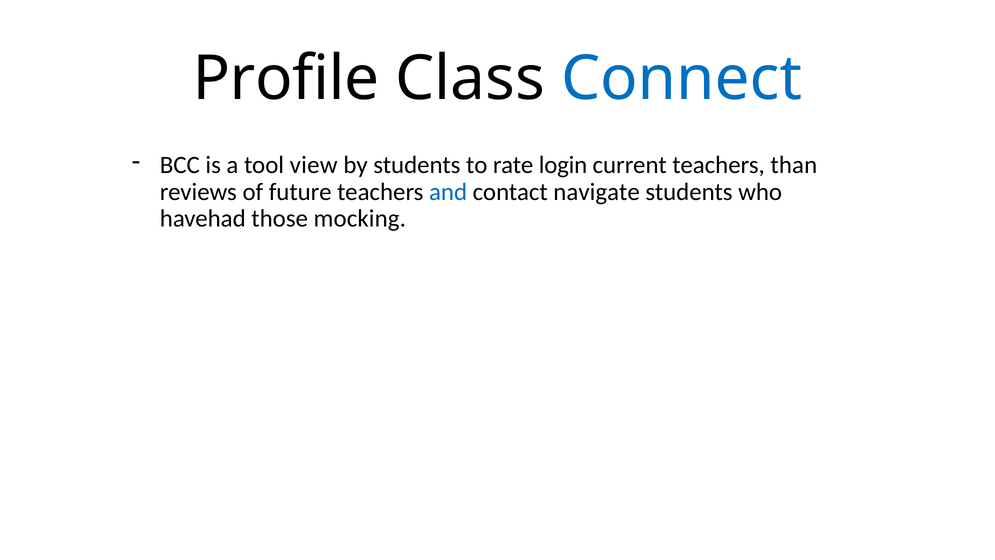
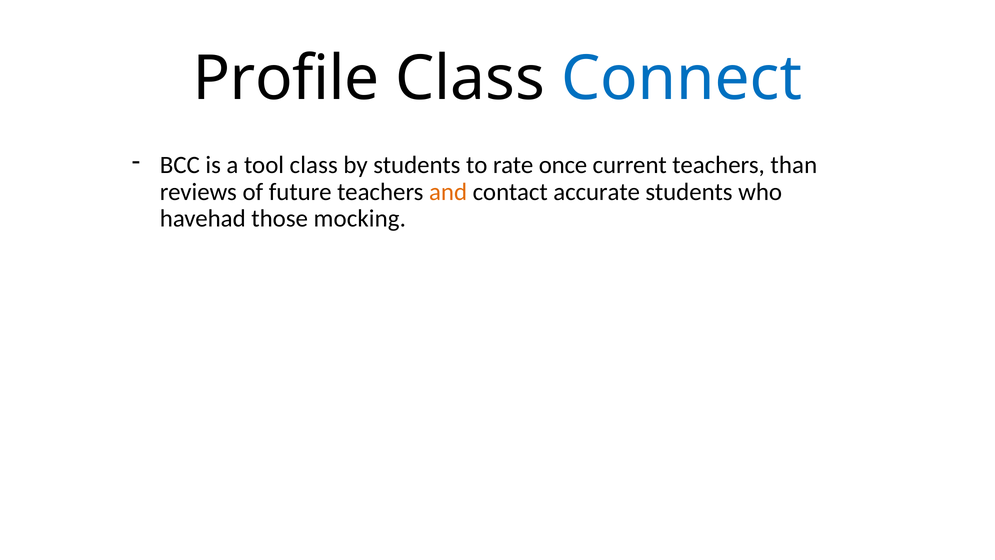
tool view: view -> class (314, 165)
login: login -> once (563, 165)
and colour: blue -> orange (448, 192)
navigate: navigate -> accurate (597, 192)
